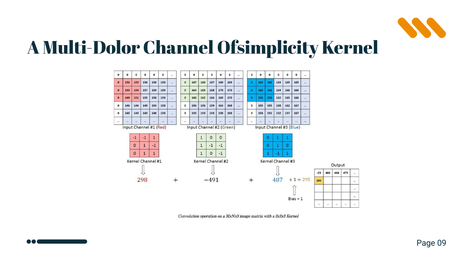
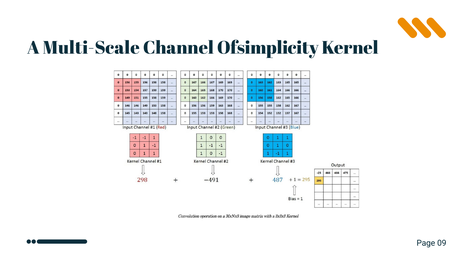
Multi-Dolor: Multi-Dolor -> Multi-Scale (91, 48)
